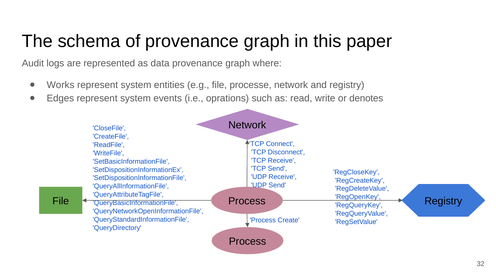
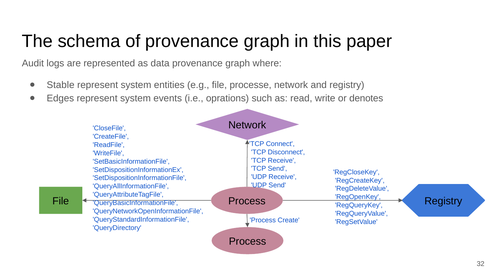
Works: Works -> Stable (61, 85)
